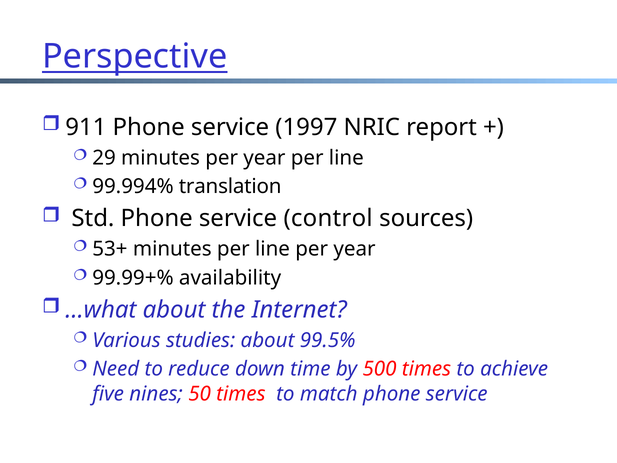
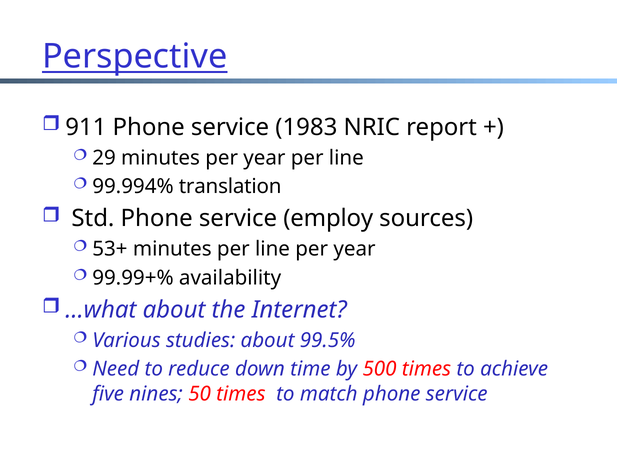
1997: 1997 -> 1983 (306, 127)
control: control -> employ (328, 218)
